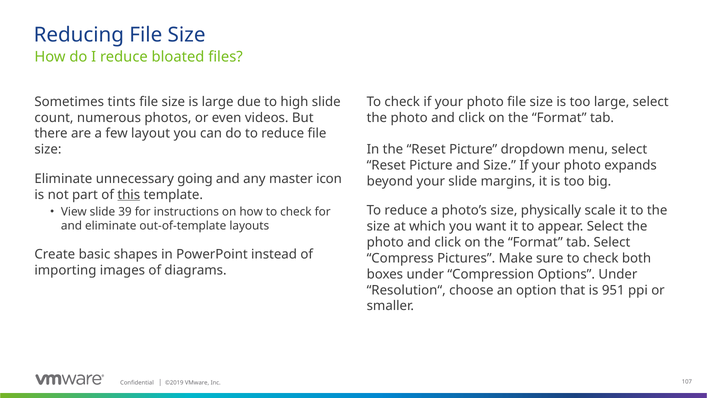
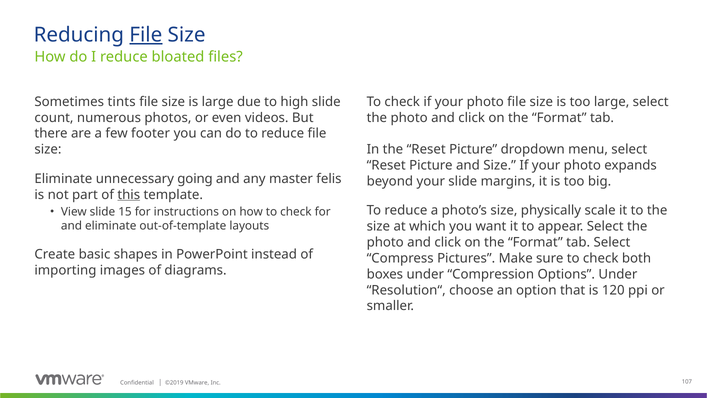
File underline: none -> present (146, 35)
layout: layout -> footer (151, 134)
icon: icon -> felis (329, 179)
39: 39 -> 15 (125, 212)
951: 951 -> 120 (613, 290)
